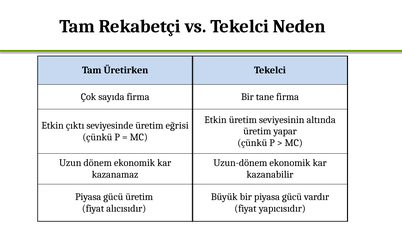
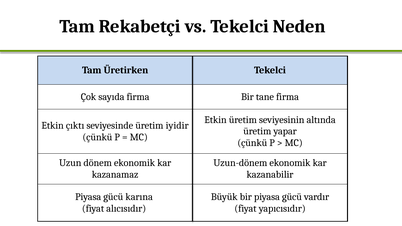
eğrisi: eğrisi -> iyidir (177, 126)
gücü üretim: üretim -> karına (139, 197)
